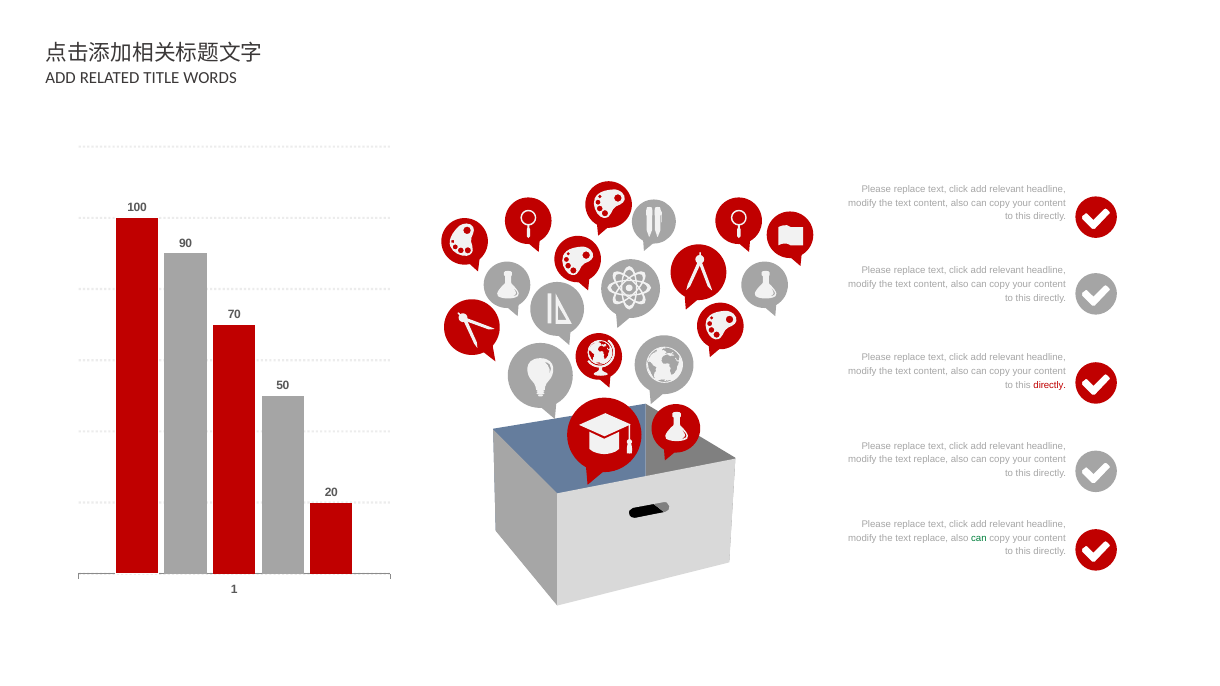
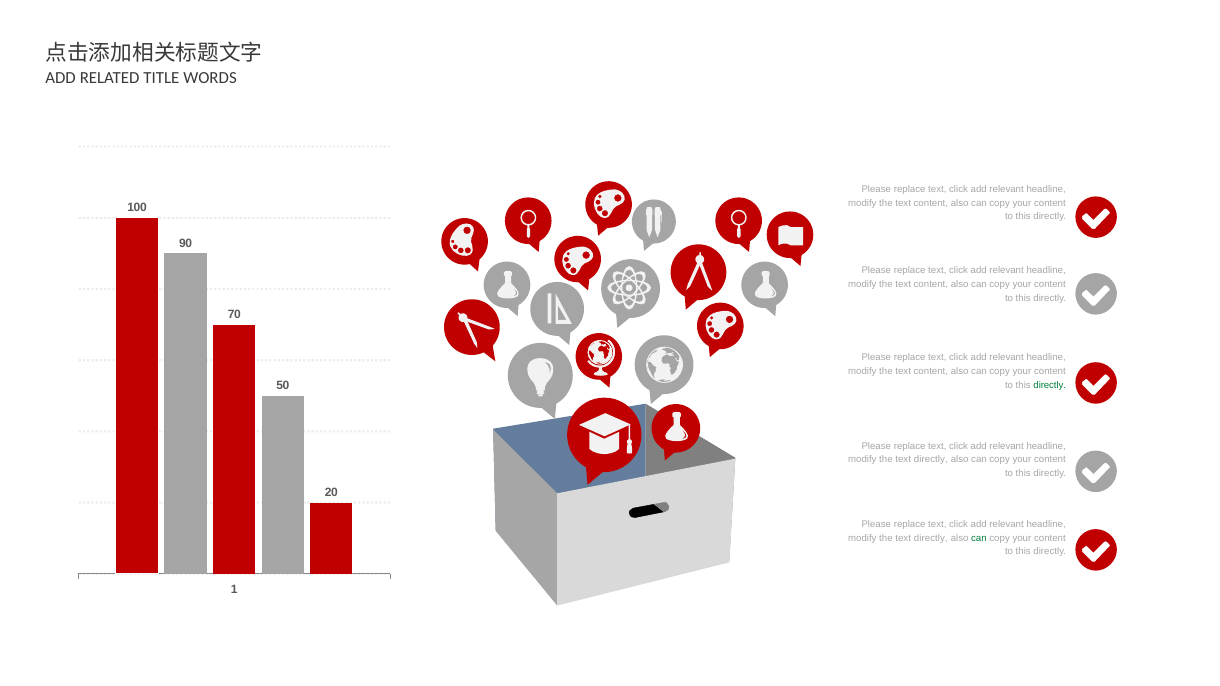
directly colour: red -> green (1050, 386)
replace: replace -> directly (931, 460)
replace: replace -> directly (931, 538)
